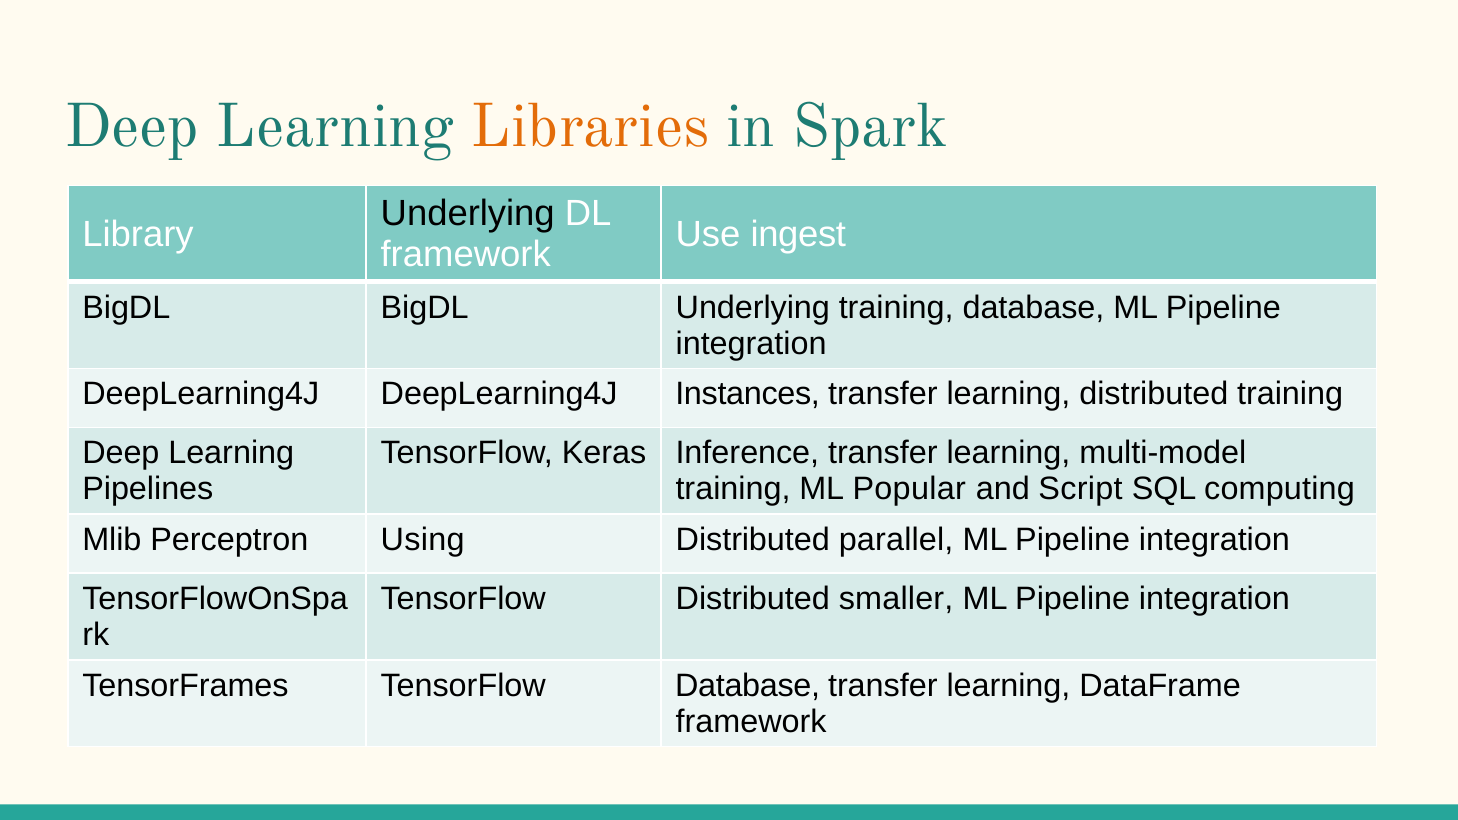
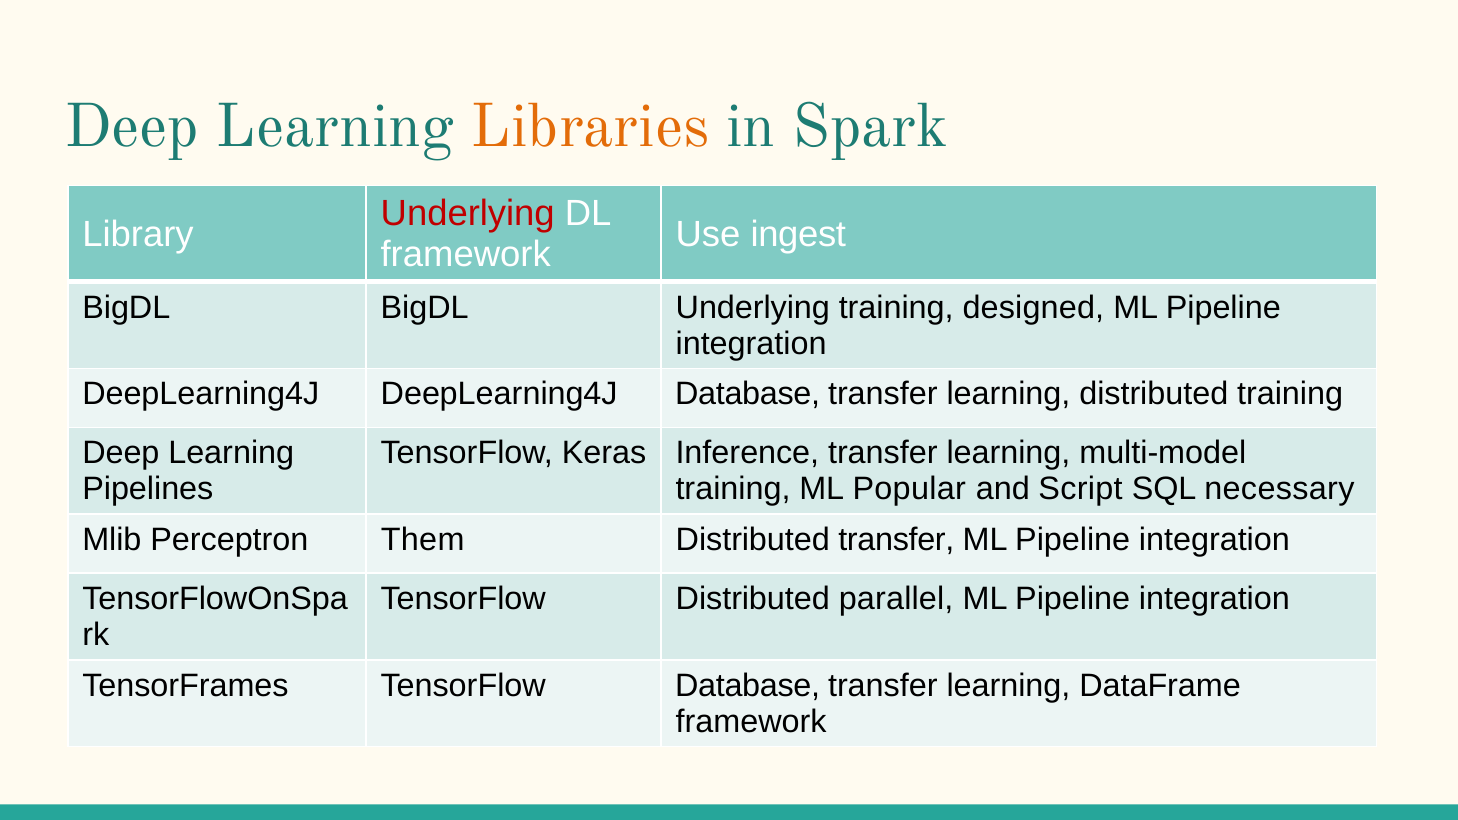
Underlying colour: black -> red (468, 214)
training database: database -> designed (1033, 308)
DeepLearning4J Instances: Instances -> Database (748, 394)
computing: computing -> necessary (1279, 489)
Using: Using -> Them (423, 540)
Distributed parallel: parallel -> transfer (896, 540)
smaller: smaller -> parallel (896, 599)
